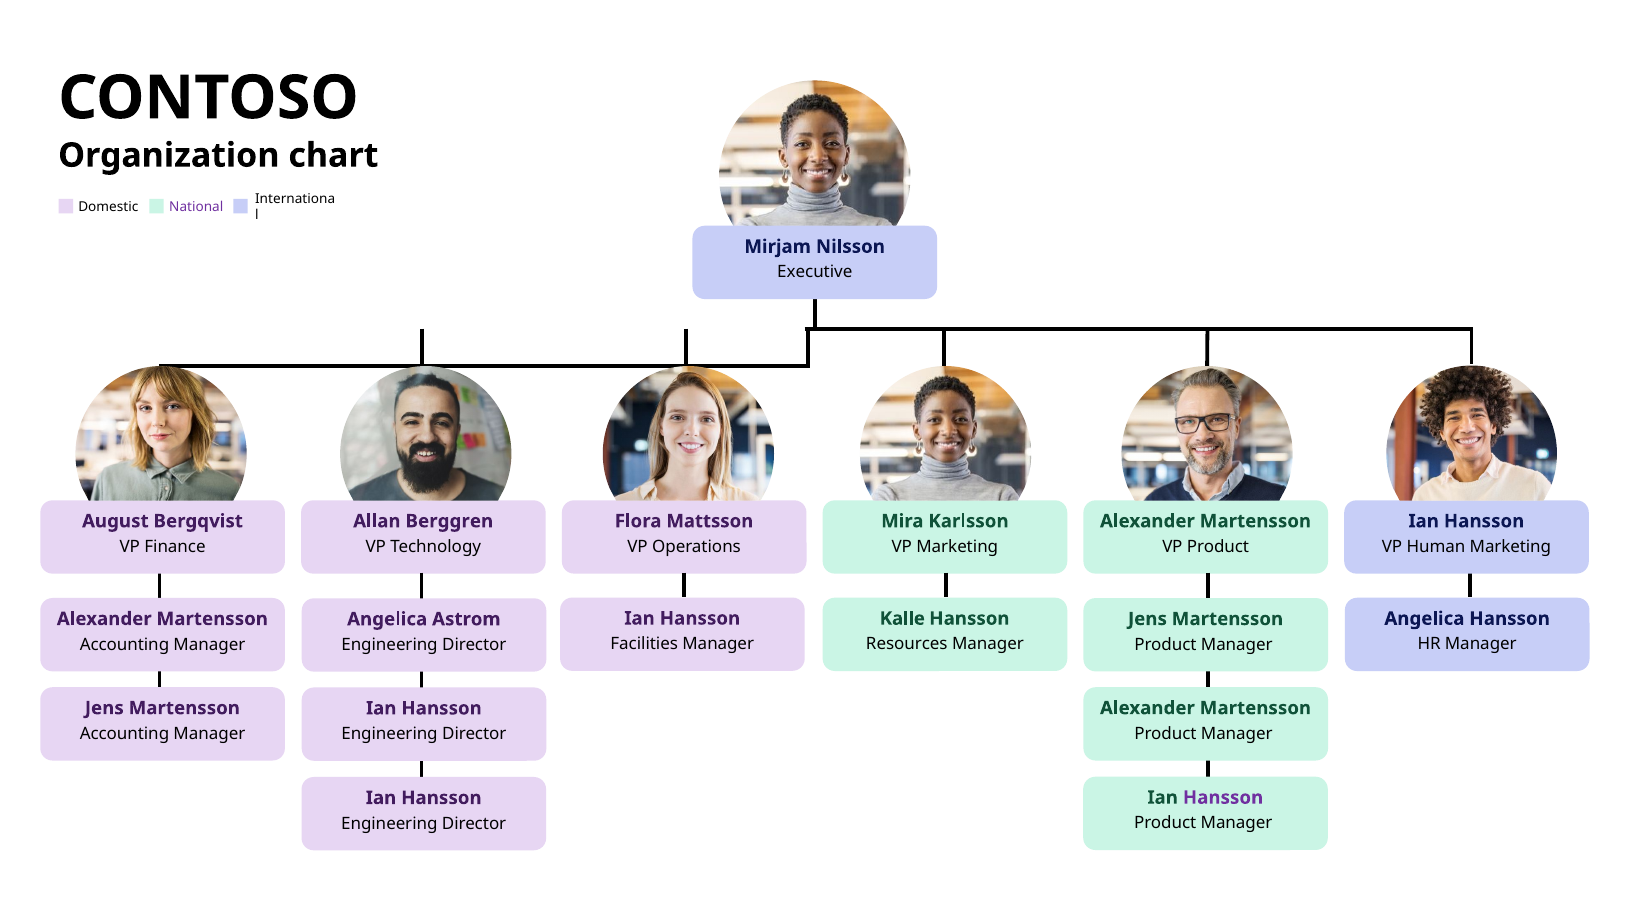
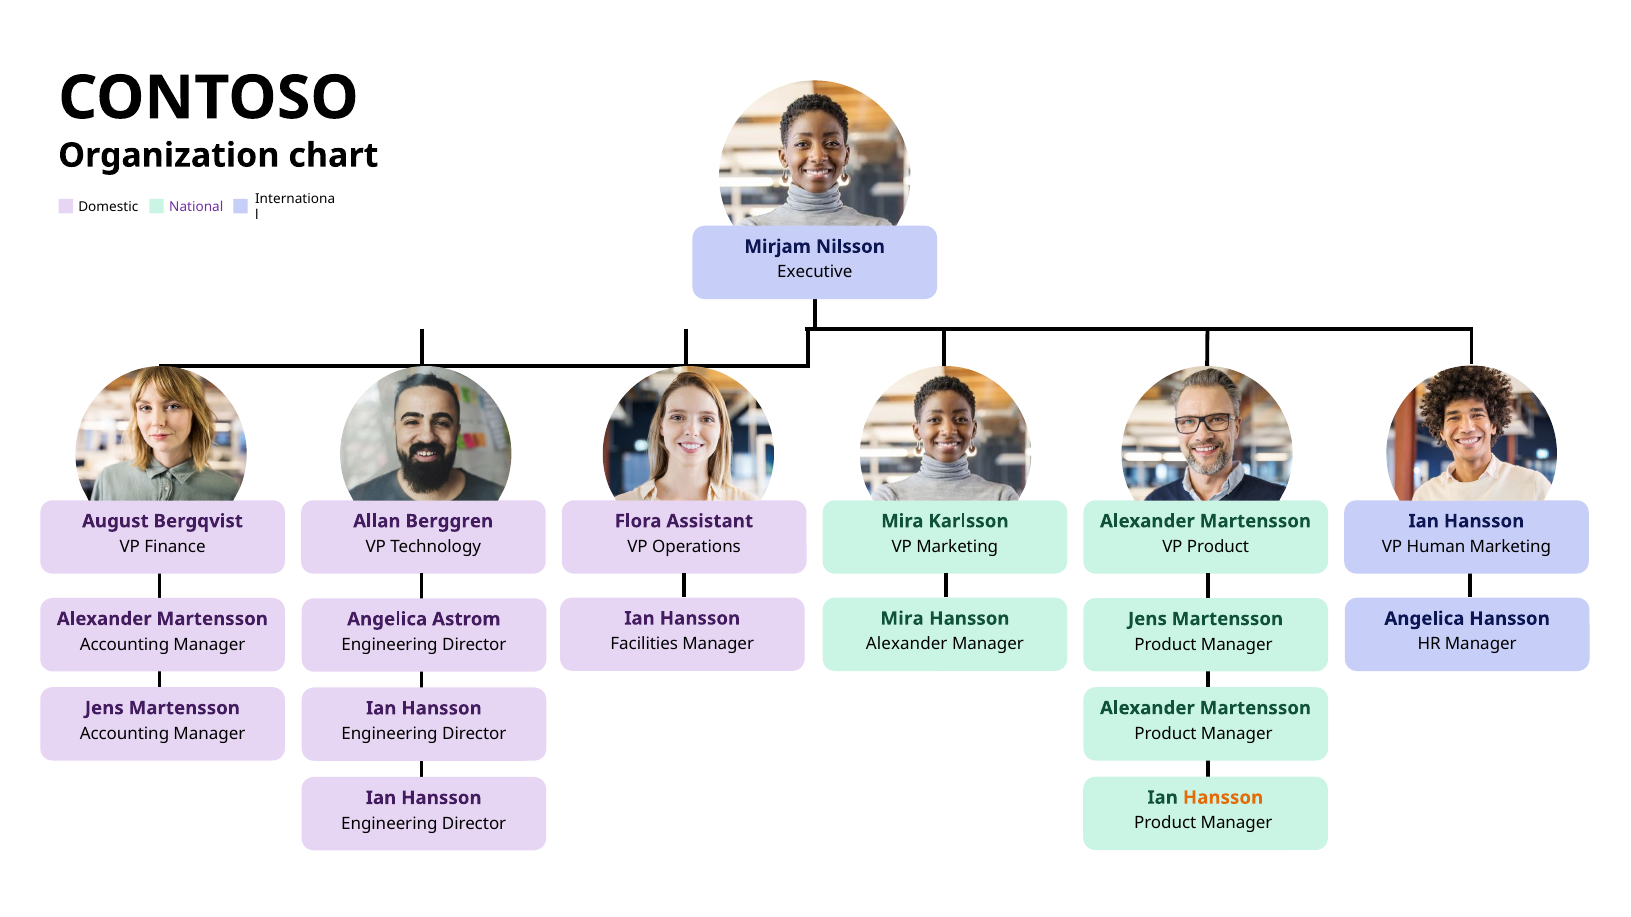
Mattsson: Mattsson -> Assistant (710, 521)
Kalle: Kalle -> Mira (902, 619)
Resources: Resources -> Alexander (907, 645)
Hansson colour: purple -> orange (1223, 798)
